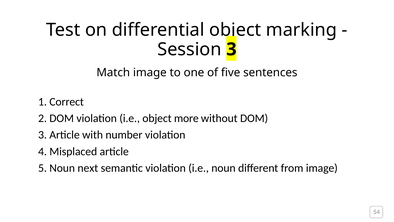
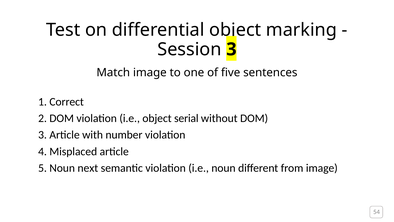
more: more -> serial (186, 118)
